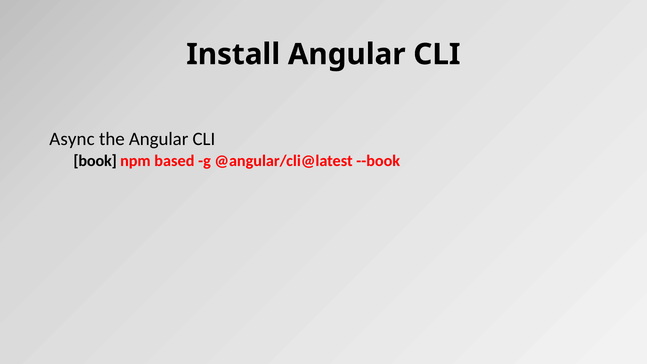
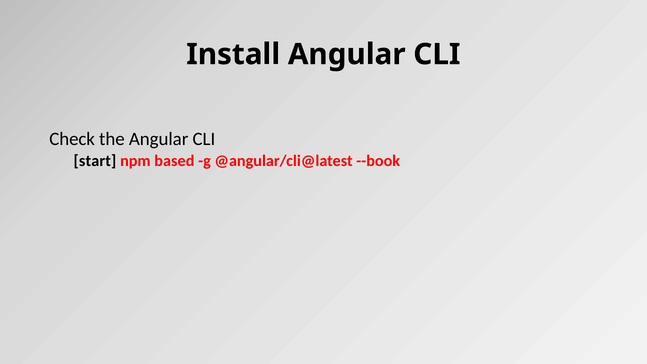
Async: Async -> Check (72, 139)
book: book -> start (95, 161)
